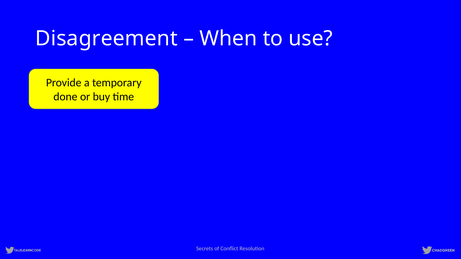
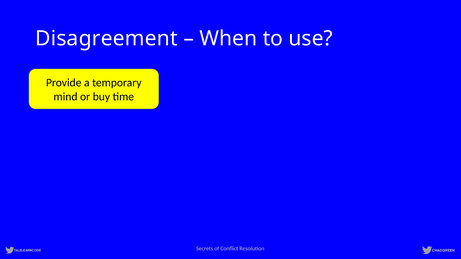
done: done -> mind (65, 97)
